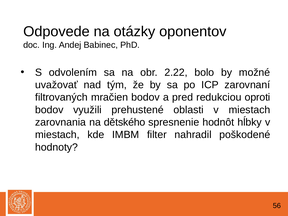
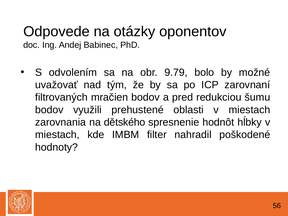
2.22: 2.22 -> 9.79 (176, 72)
oproti: oproti -> šumu (257, 97)
